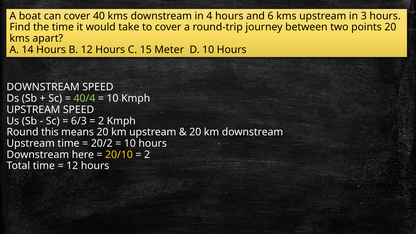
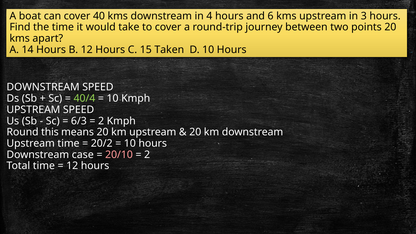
Meter: Meter -> Taken (169, 50)
here: here -> case (83, 155)
20/10 colour: yellow -> pink (119, 155)
